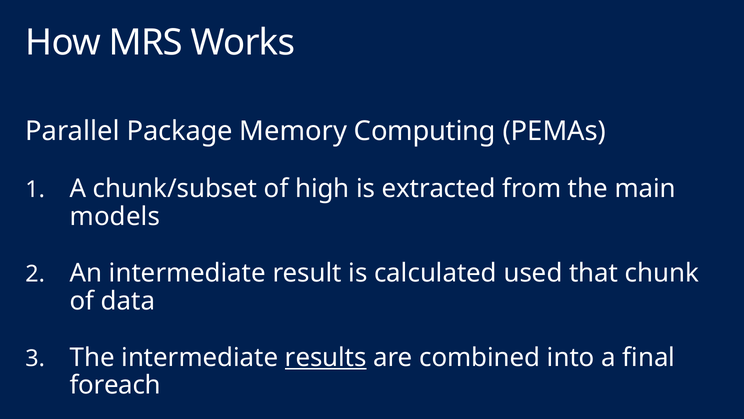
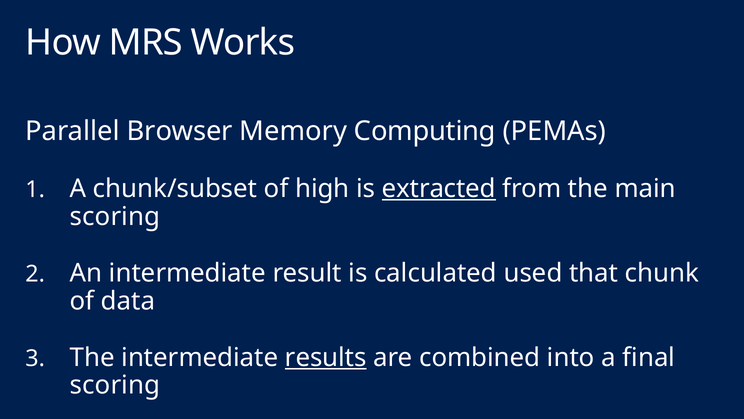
Package: Package -> Browser (180, 131)
extracted underline: none -> present (439, 188)
models: models -> scoring (115, 216)
foreach: foreach -> scoring (115, 385)
